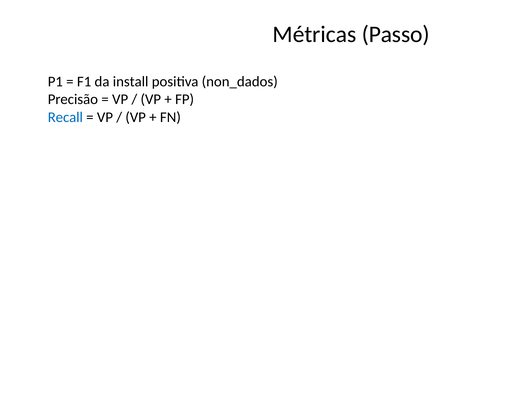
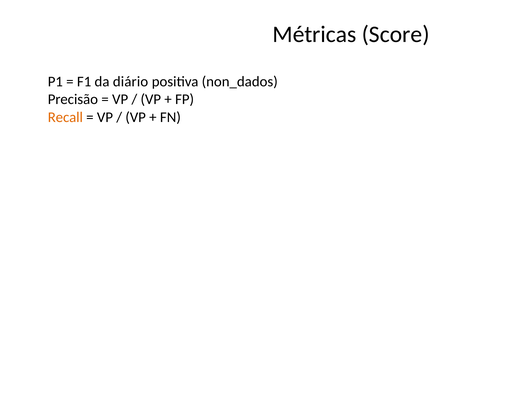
Passo: Passo -> Score (396, 34)
install: install -> diário (131, 82)
Recall colour: blue -> orange (65, 117)
